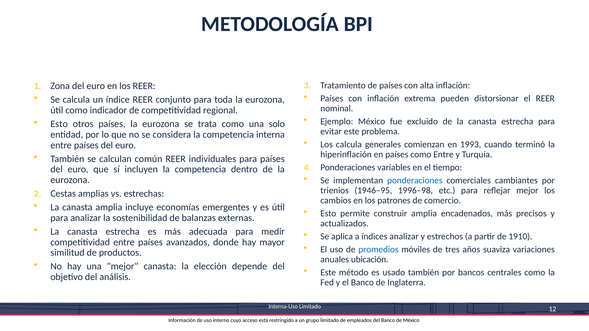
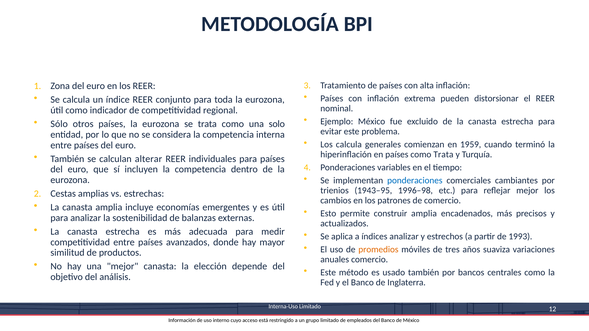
Esto: Esto -> Sólo (59, 124)
1993: 1993 -> 1959 (471, 145)
como Entre: Entre -> Trata (443, 155)
común: común -> alterar (148, 159)
1946–95: 1946–95 -> 1943–95 (373, 191)
1910: 1910 -> 1993 (520, 237)
promedios colour: blue -> orange (378, 250)
anuales ubicación: ubicación -> comercio (370, 260)
